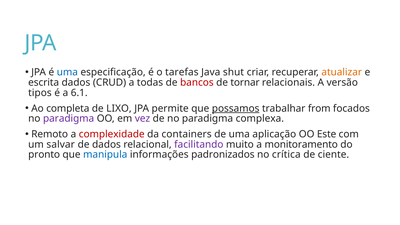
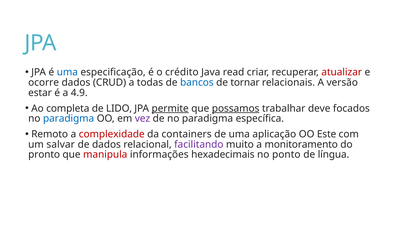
tarefas: tarefas -> crédito (182, 72)
shut: shut -> read (234, 72)
atualizar colour: orange -> red (342, 72)
escrita: escrita -> ocorre (44, 83)
bancos colour: red -> blue (197, 83)
tipos: tipos -> estar (40, 93)
6.1: 6.1 -> 4.9 (79, 93)
LIXO: LIXO -> LIDO (119, 108)
permite underline: none -> present (170, 108)
from: from -> deve (319, 108)
paradigma colour: purple -> blue (69, 119)
complexa: complexa -> específica (260, 119)
manipula colour: blue -> red (105, 155)
padronizados: padronizados -> hexadecimais (223, 155)
crítica: crítica -> ponto (286, 155)
ciente: ciente -> língua (334, 155)
